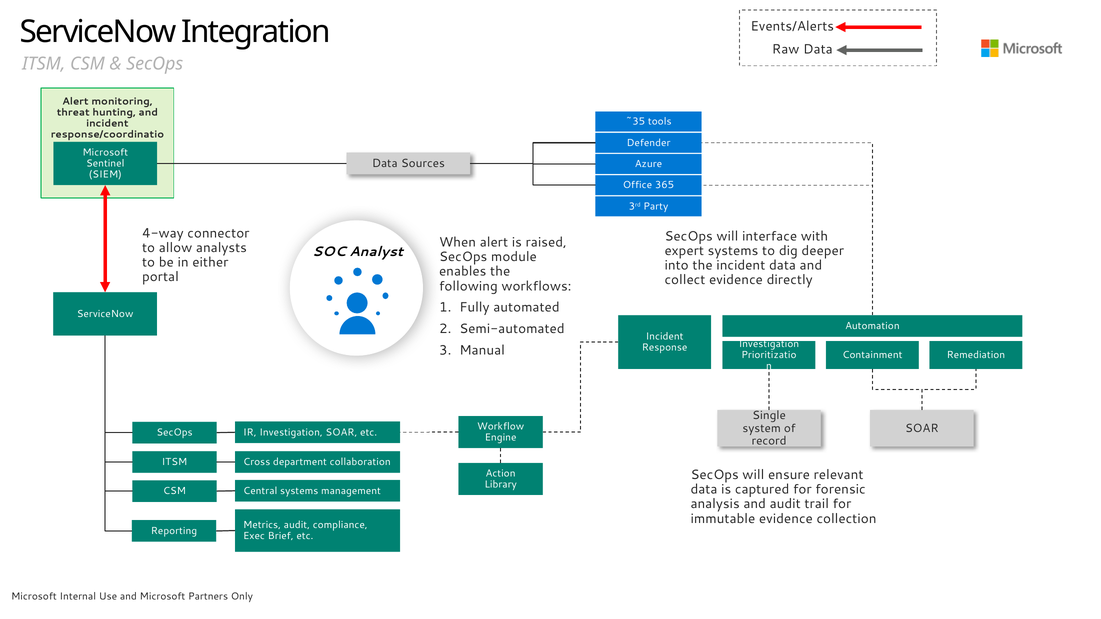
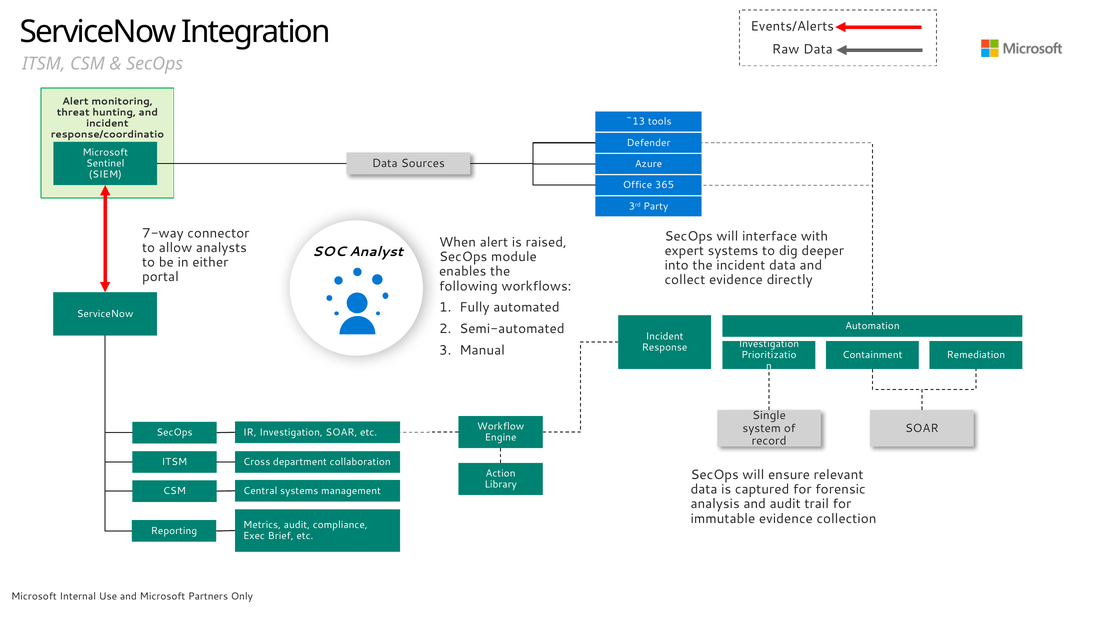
~35: ~35 -> ~13 (635, 122)
4-way: 4-way -> 7-way (163, 233)
